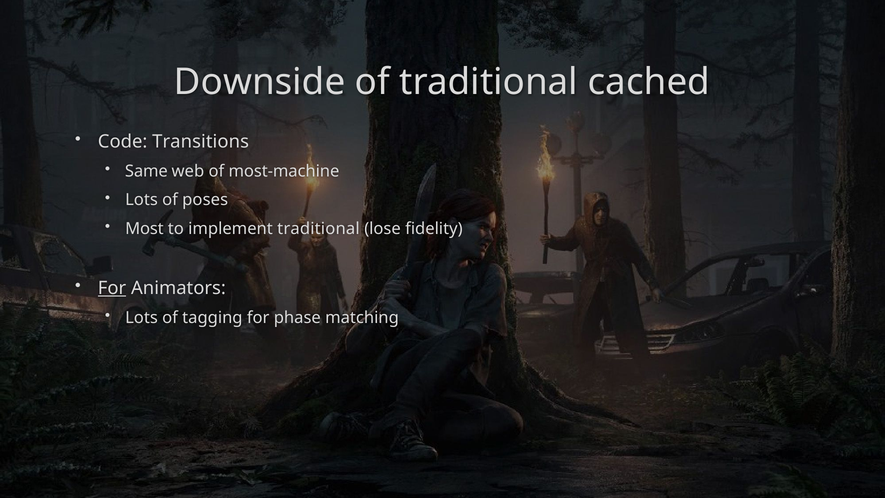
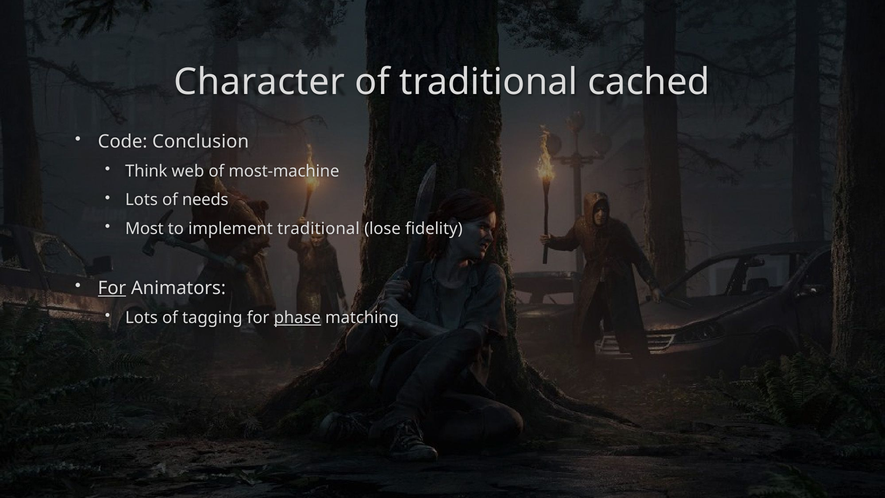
Downside: Downside -> Character (260, 82)
Transitions: Transitions -> Conclusion (201, 141)
Same: Same -> Think (146, 171)
poses: poses -> needs (205, 200)
phase underline: none -> present (297, 318)
